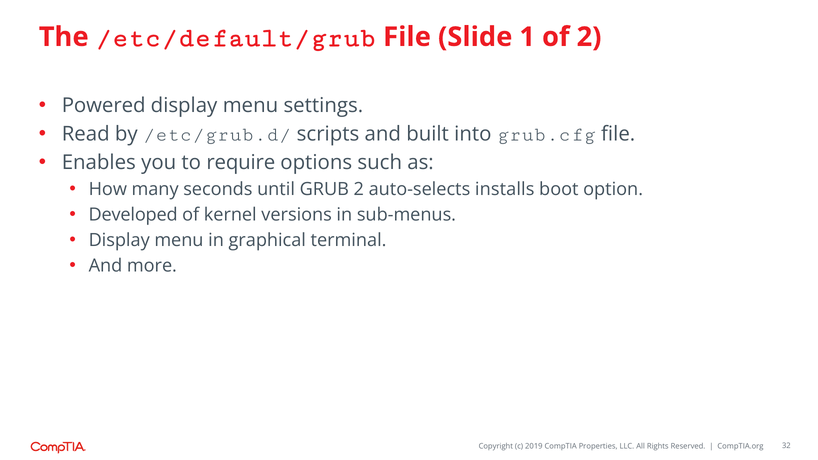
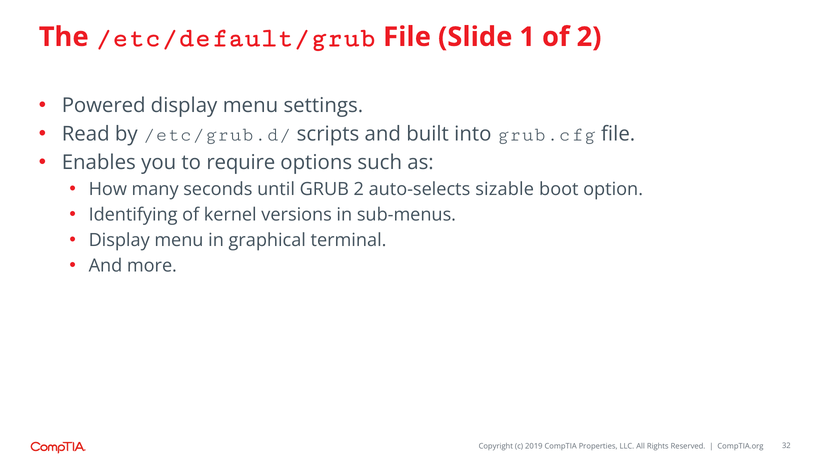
installs: installs -> sizable (505, 189)
Developed: Developed -> Identifying (133, 215)
